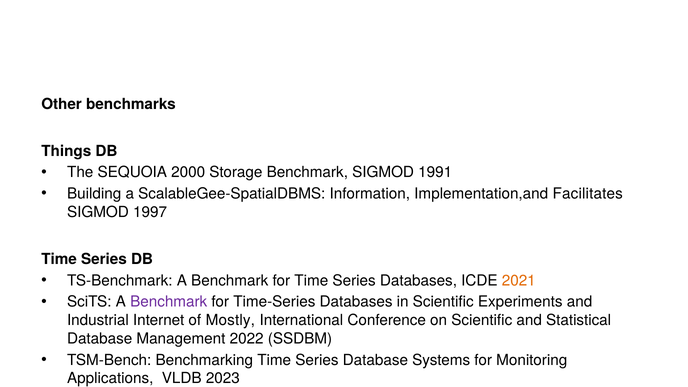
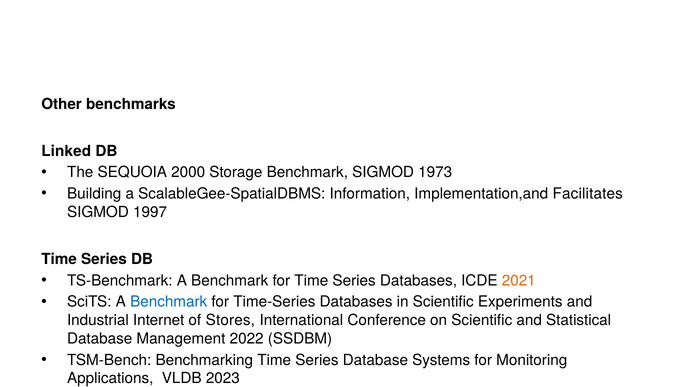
Things: Things -> Linked (66, 151)
1991: 1991 -> 1973 (435, 172)
Benchmark colour: purple -> blue (169, 302)
Mostly: Mostly -> Stores (230, 320)
